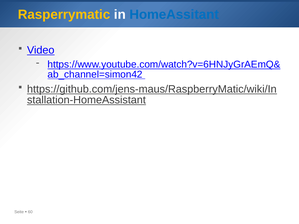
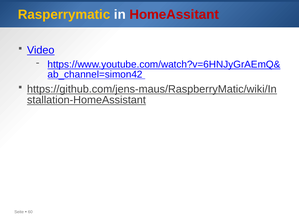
HomeAssitant colour: blue -> red (174, 14)
